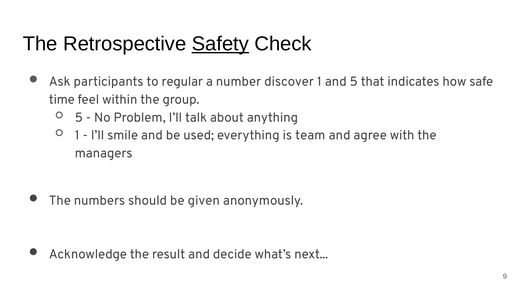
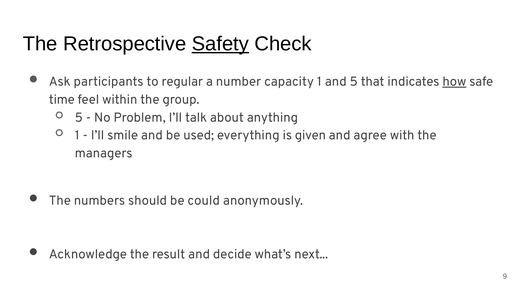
discover: discover -> capacity (289, 82)
how underline: none -> present (454, 82)
team: team -> given (310, 135)
given: given -> could (204, 201)
